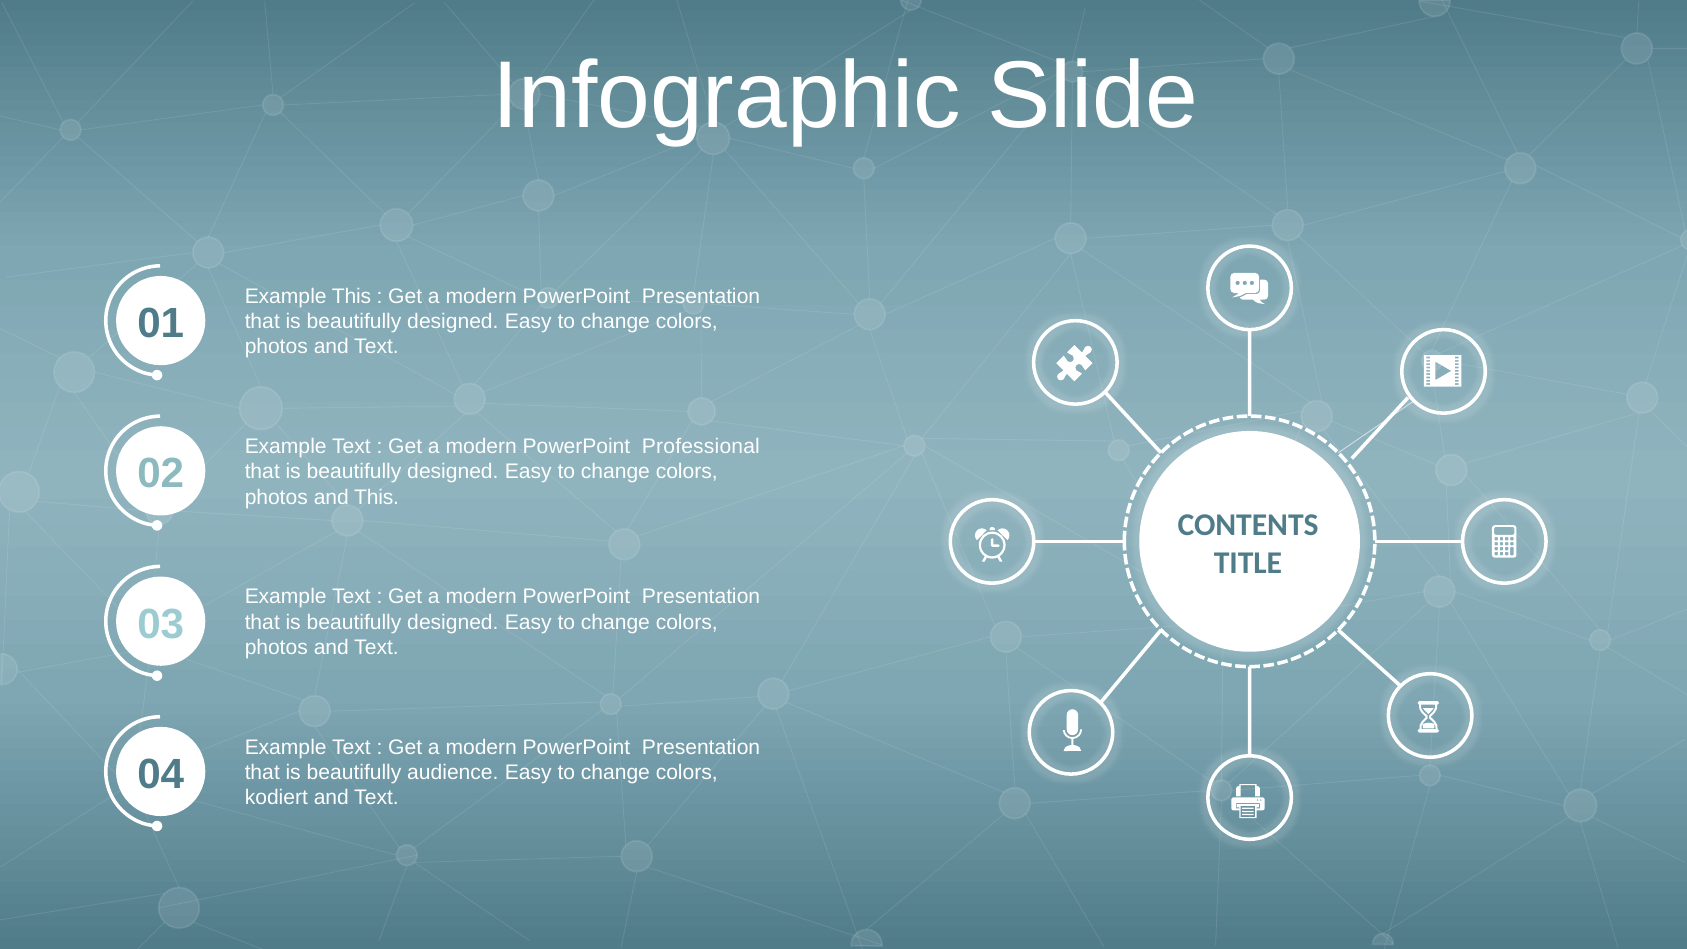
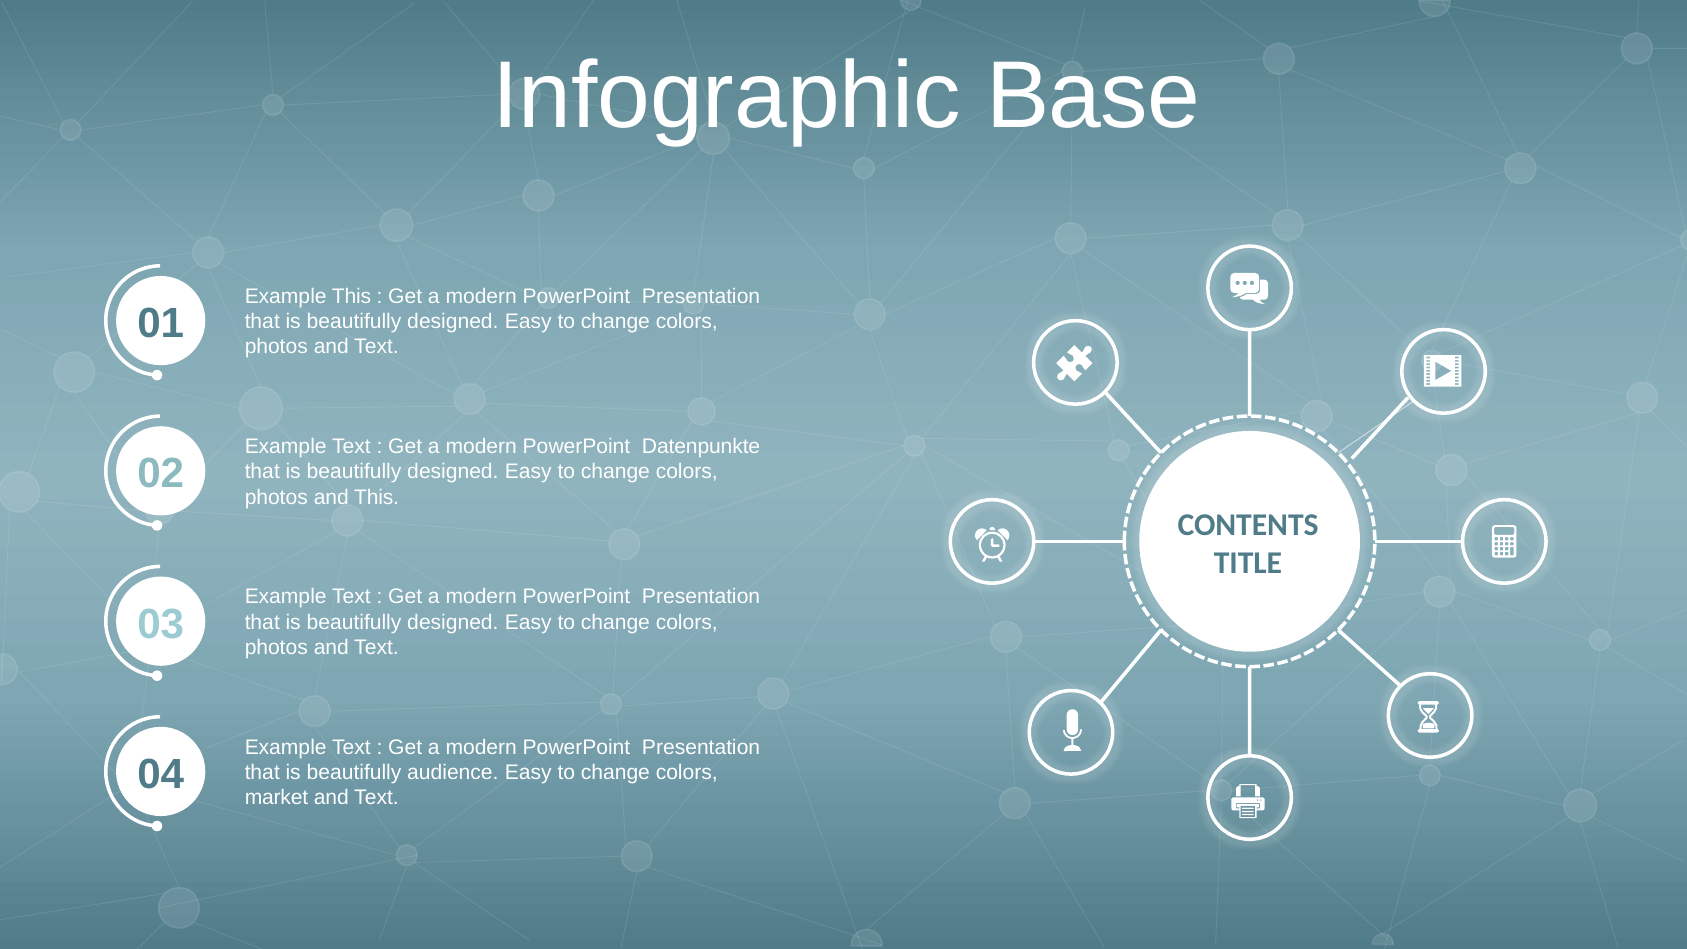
Slide: Slide -> Base (1093, 97)
Professional: Professional -> Datenpunkte (701, 446)
kodiert: kodiert -> market (276, 798)
